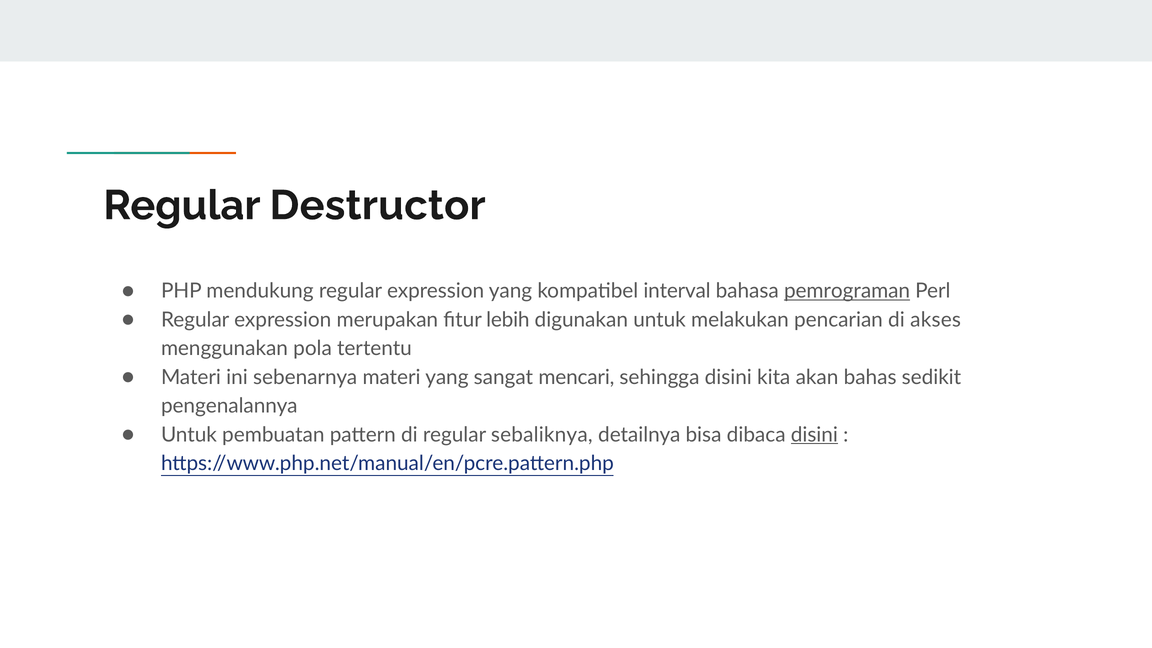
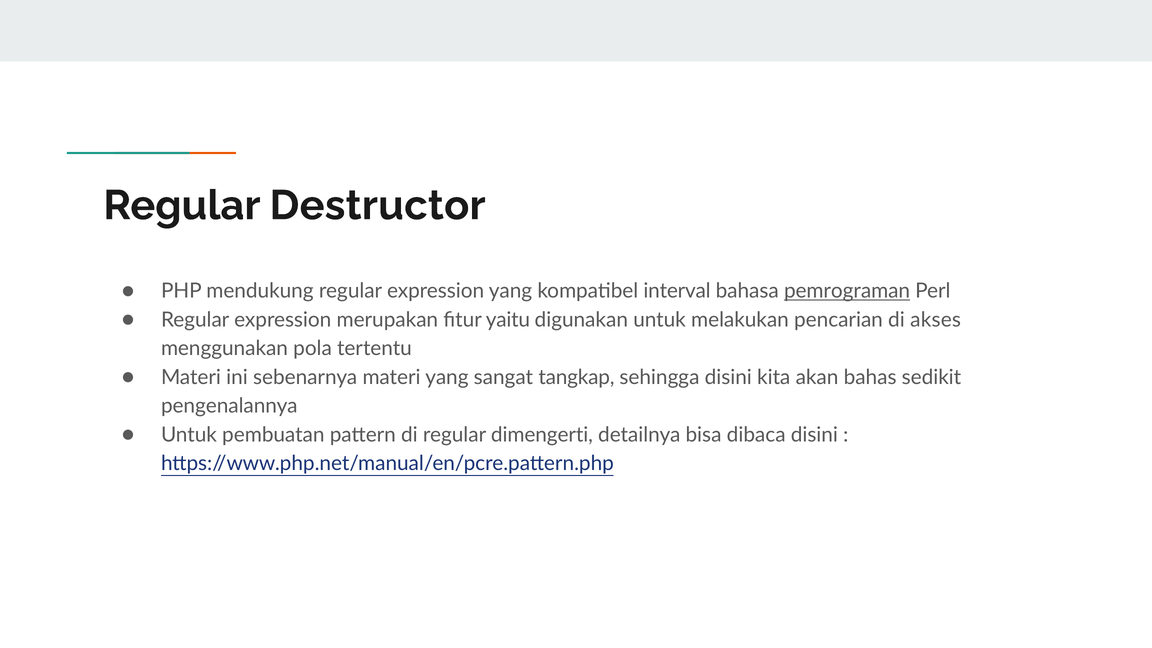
lebih: lebih -> yaitu (508, 320)
mencari: mencari -> tangkap (576, 377)
sebaliknya: sebaliknya -> dimengerti (542, 435)
disini underline: present -> none (814, 435)
